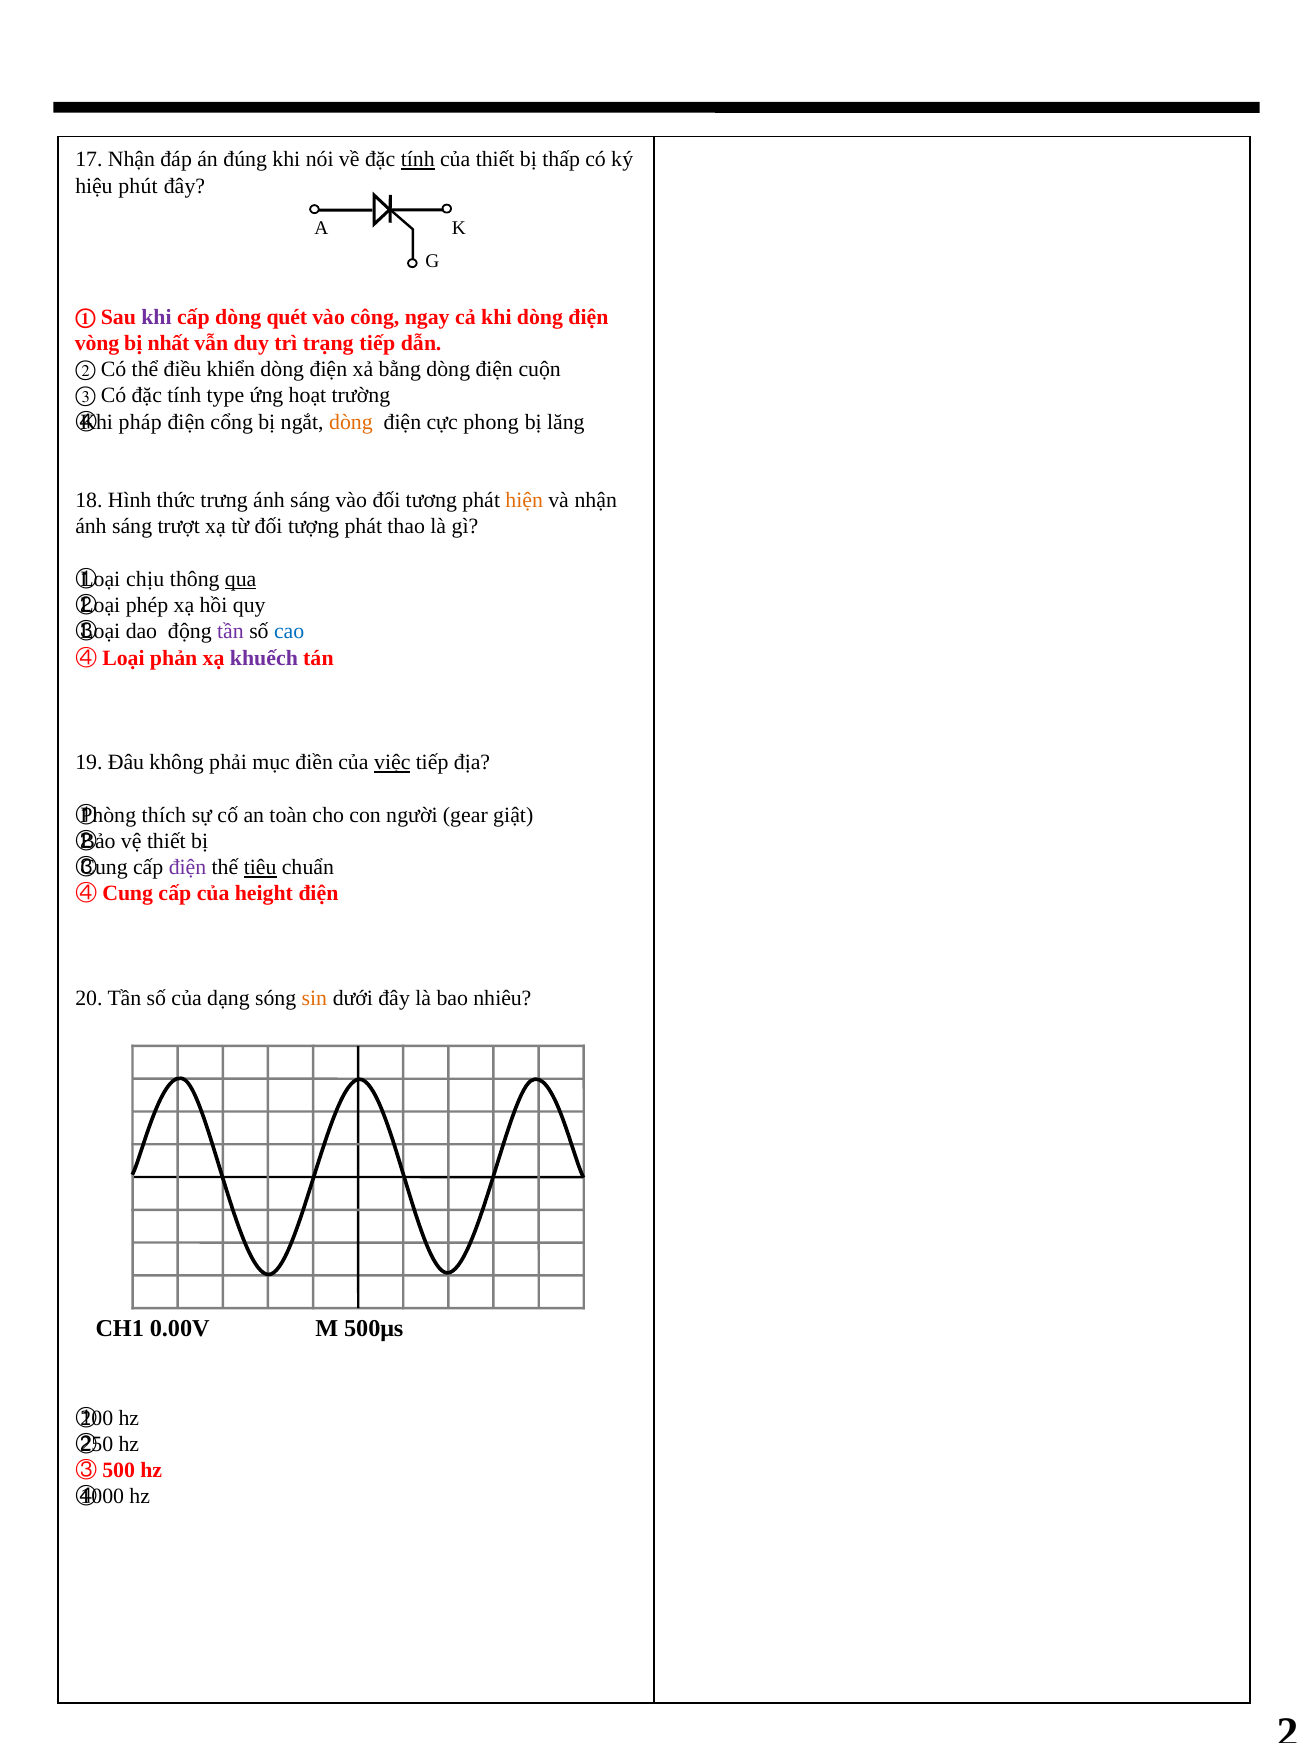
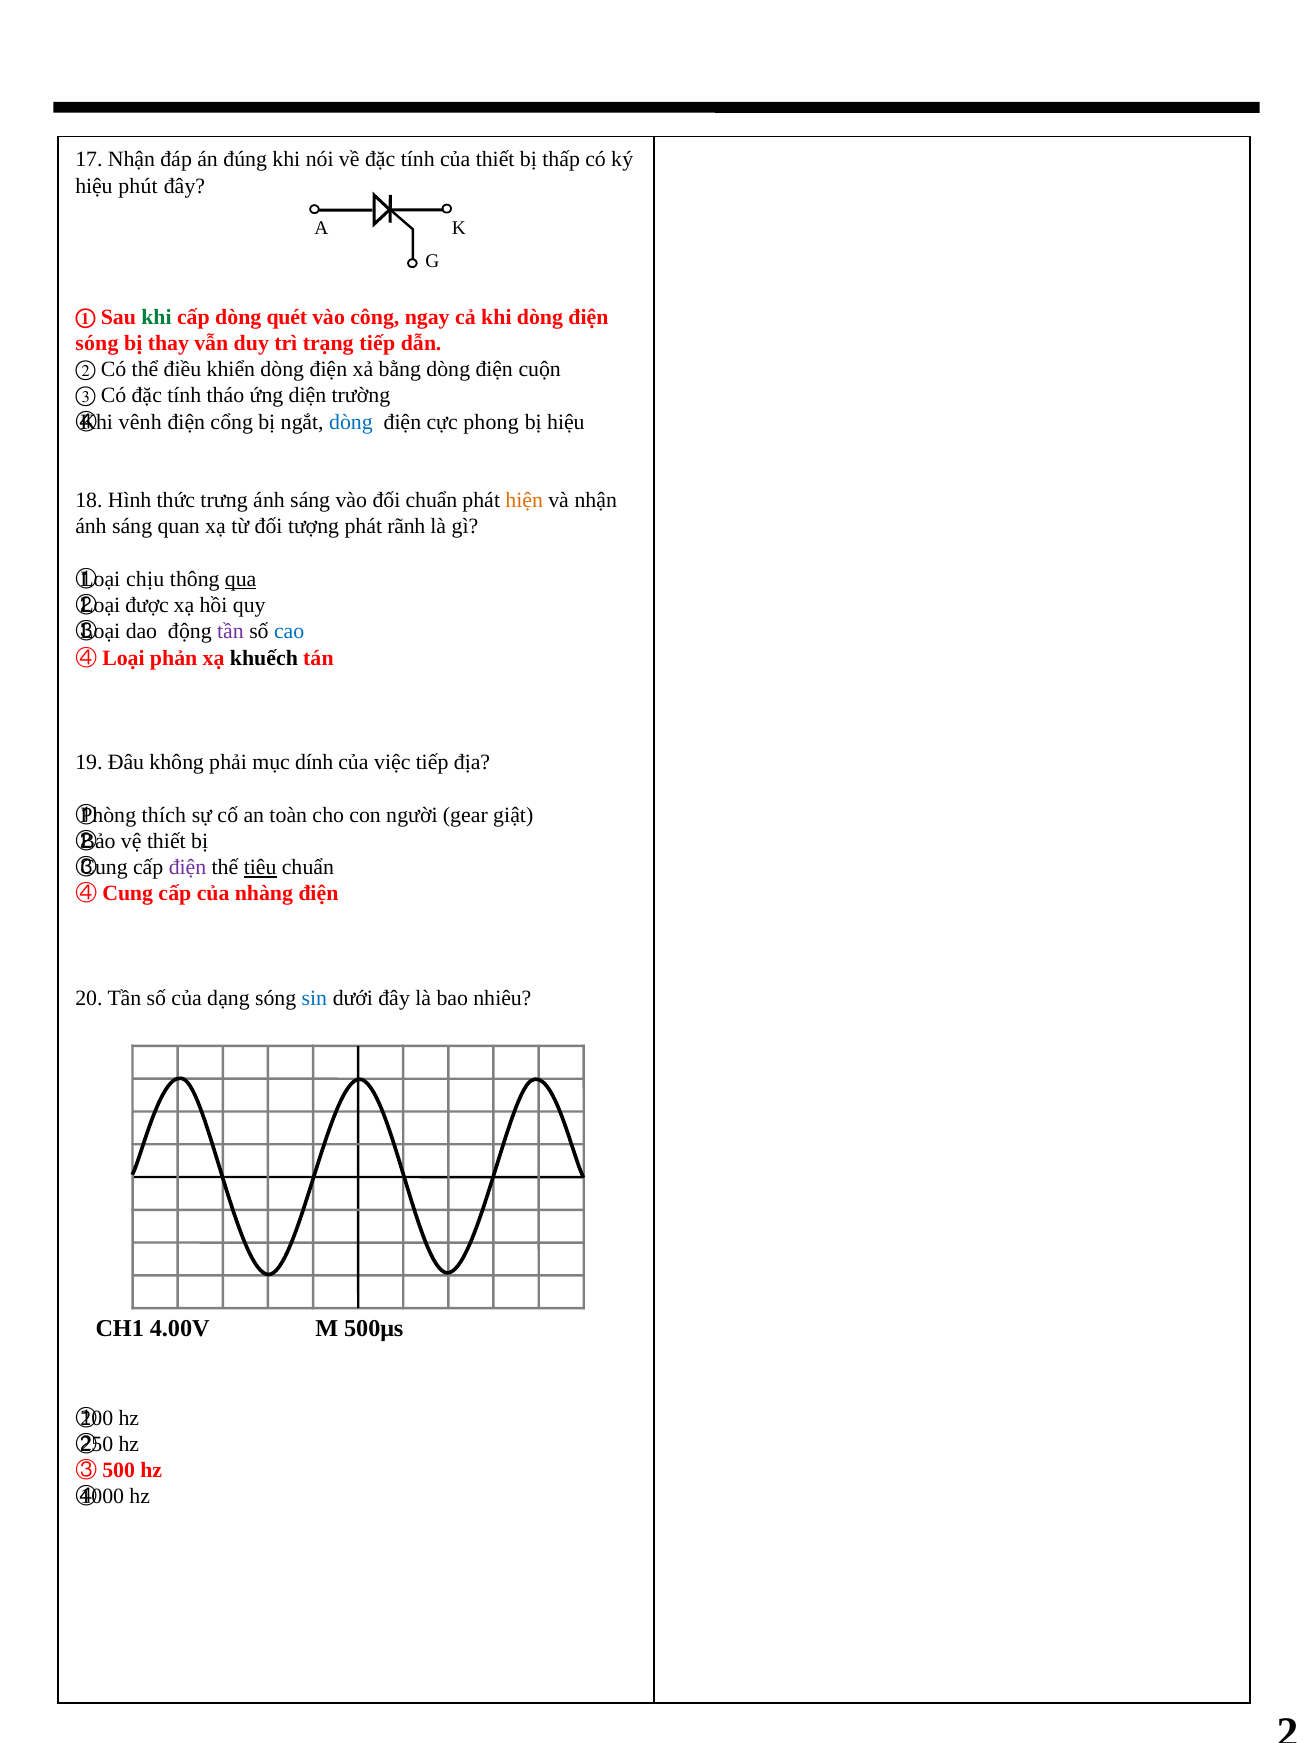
tính underline: present -> none (418, 160)
khi colour: purple -> green (156, 317)
vòng: vòng -> sóng (97, 343)
nhất: nhất -> thay (168, 343)
type: type -> tháo (225, 396)
hoạt: hoạt -> diện (307, 396)
pháp: pháp -> vênh (140, 422)
dòng colour: orange -> blue (351, 422)
bị lăng: lăng -> hiệu (566, 422)
đối tương: tương -> chuẩn (431, 501)
trượt: trượt -> quan (179, 527)
thao: thao -> rãnh (406, 527)
phép: phép -> được (147, 606)
khuếch colour: purple -> black (264, 658)
điền: điền -> dính (314, 763)
việc underline: present -> none (392, 763)
height: height -> nhàng (264, 894)
sin colour: orange -> blue (314, 999)
0.00V: 0.00V -> 4.00V (180, 1329)
